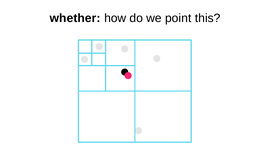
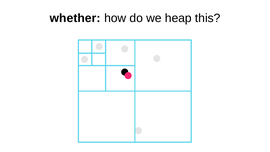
point: point -> heap (178, 18)
